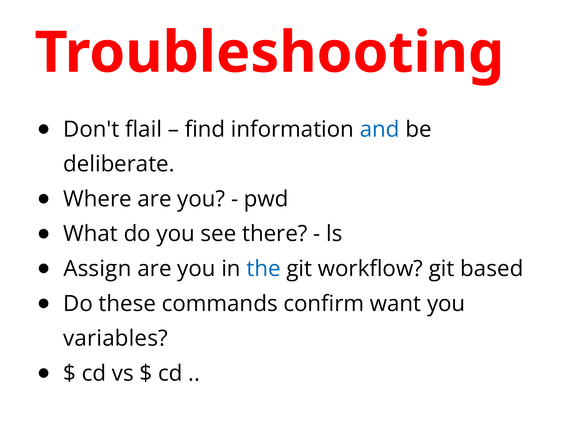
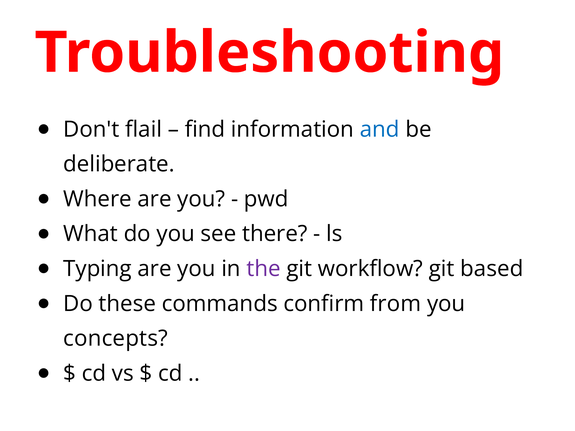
Assign: Assign -> Typing (98, 269)
the colour: blue -> purple (264, 269)
want: want -> from (396, 304)
variables: variables -> concepts (116, 339)
